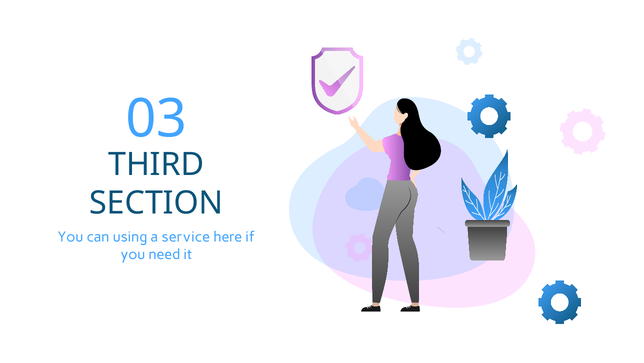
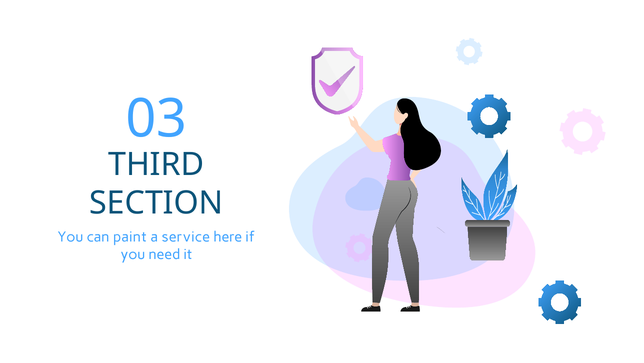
using: using -> paint (130, 237)
